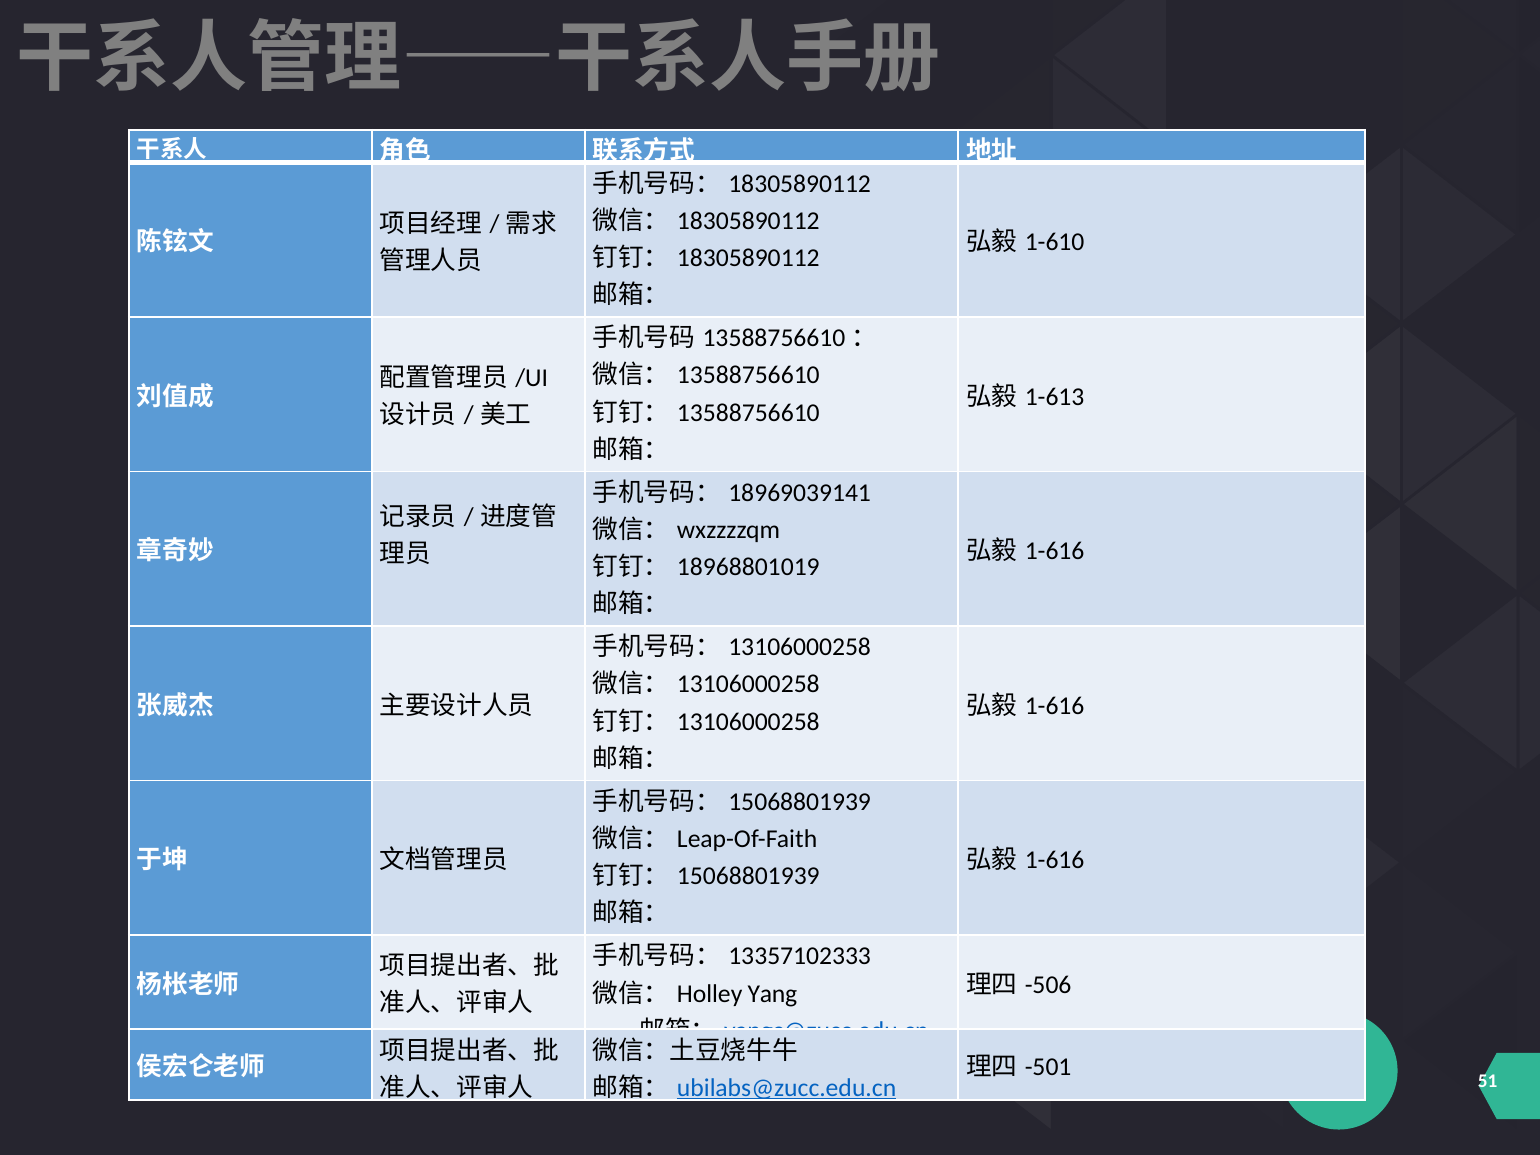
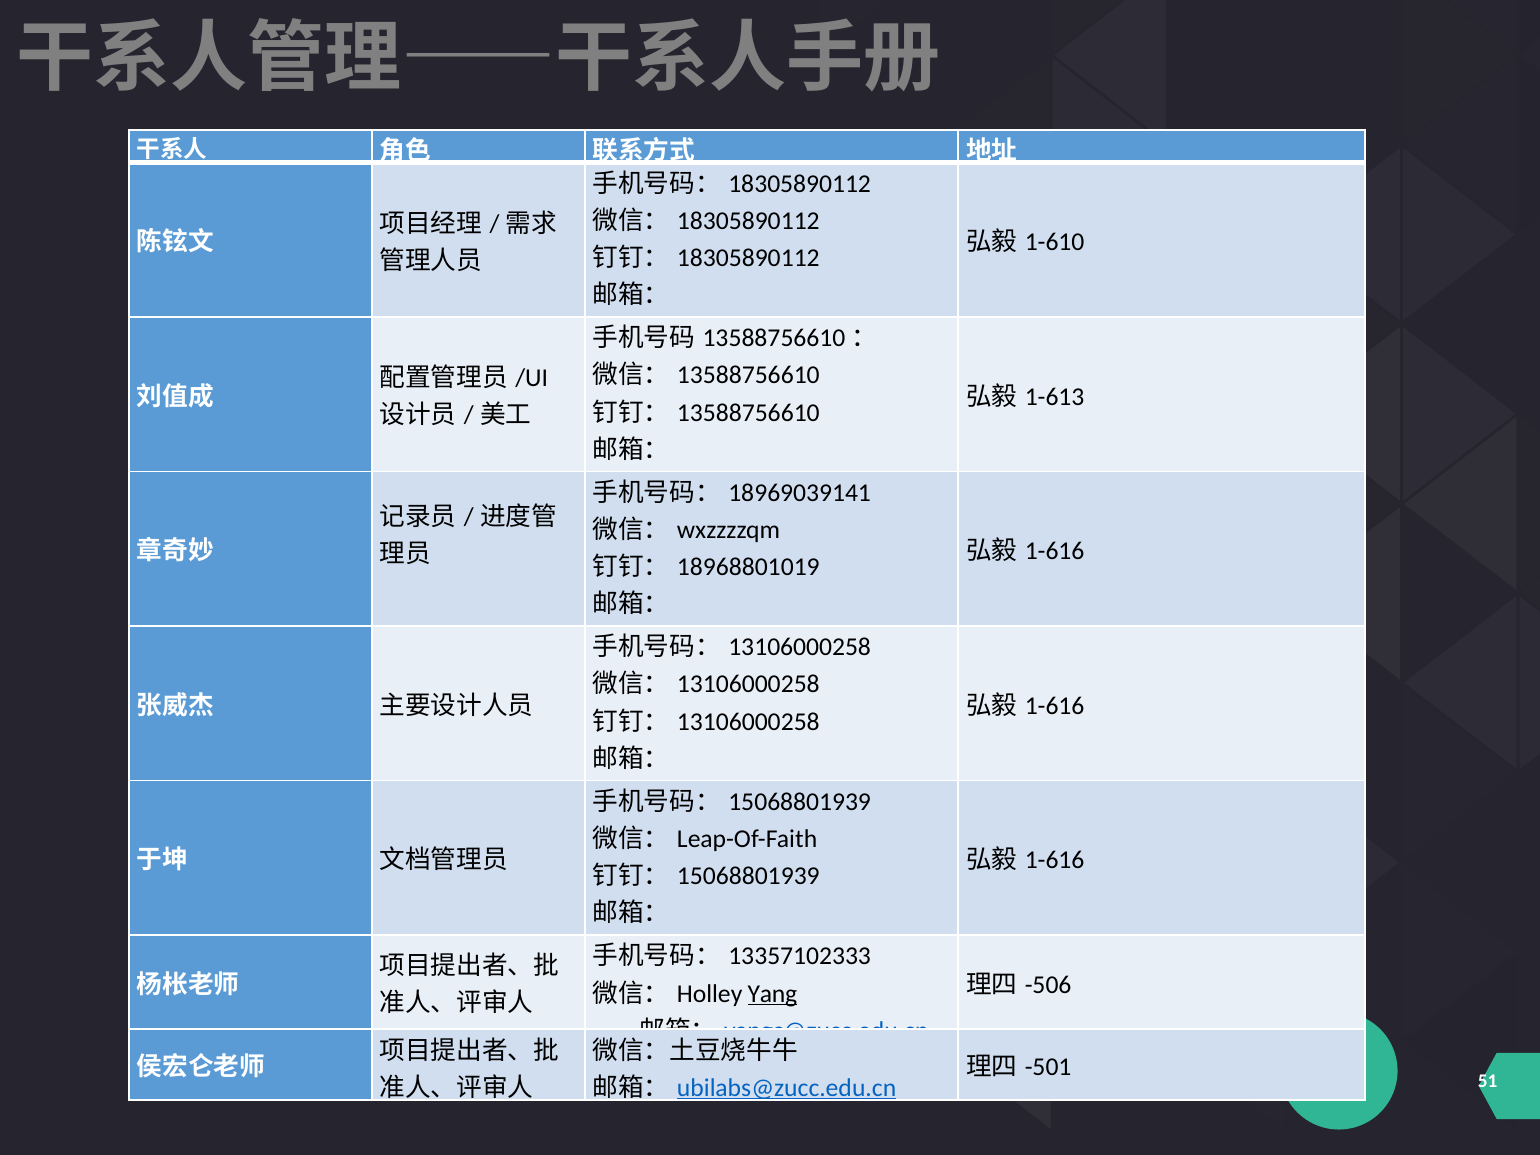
Yang underline: none -> present (772, 994)
